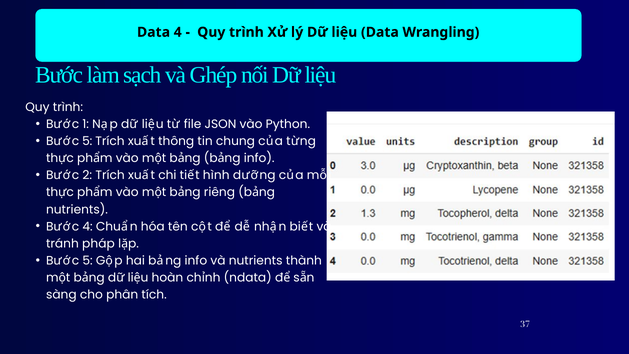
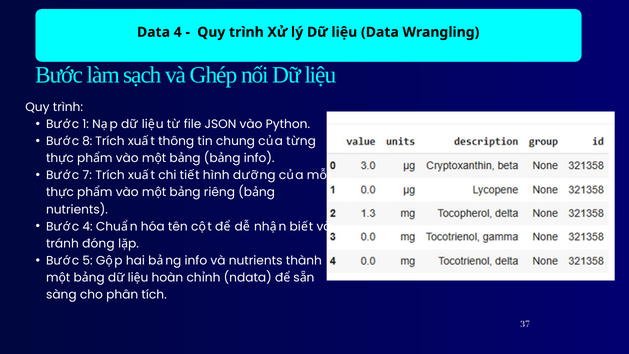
5: 5 -> 8 (87, 141)
2: 2 -> 7 (87, 175)
pháp: pháp -> đóng (98, 244)
